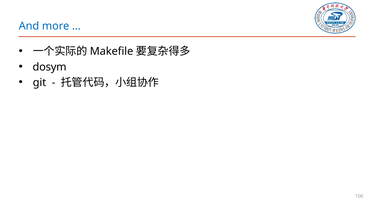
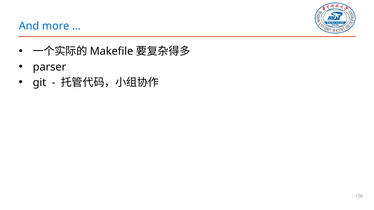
dosym: dosym -> parser (49, 67)
